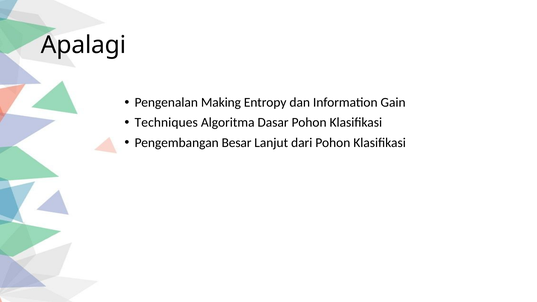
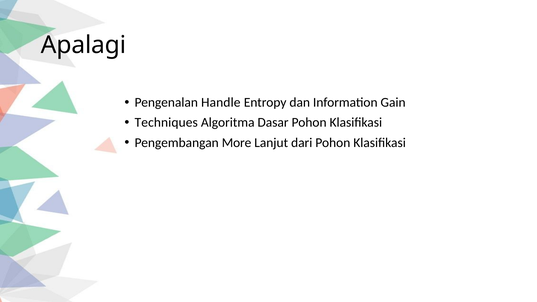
Making: Making -> Handle (221, 102)
Besar: Besar -> More (237, 143)
